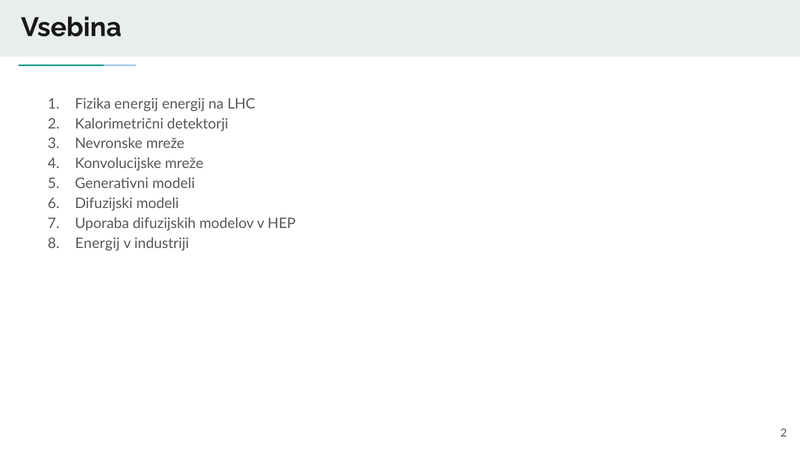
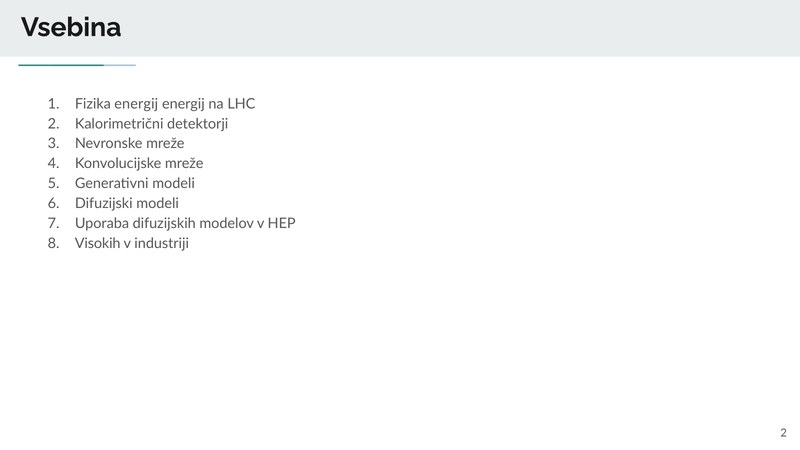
Energij: Energij -> Visokih (98, 243)
